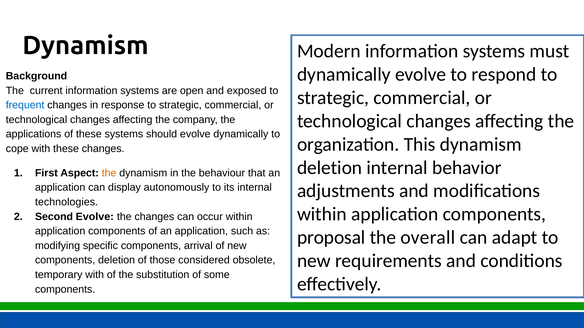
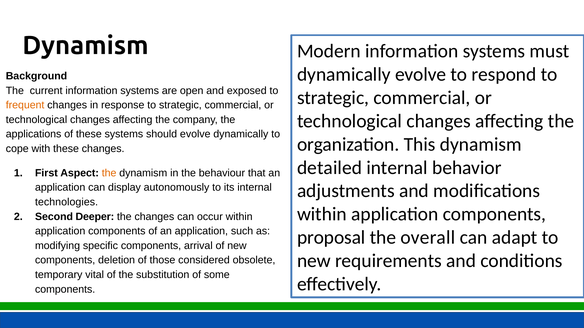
frequent colour: blue -> orange (25, 105)
deletion: deletion -> detailed (330, 168)
Second Evolve: Evolve -> Deeper (95, 217)
temporary with: with -> vital (95, 275)
